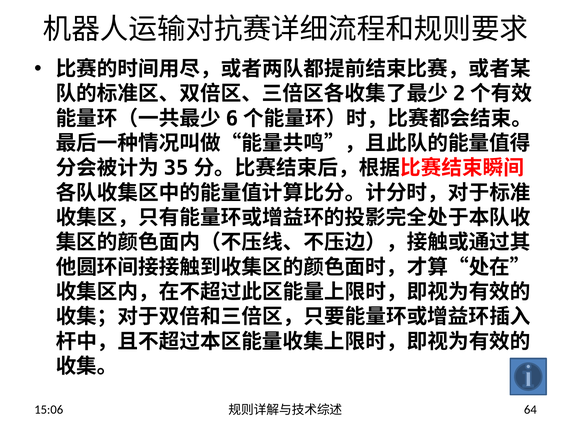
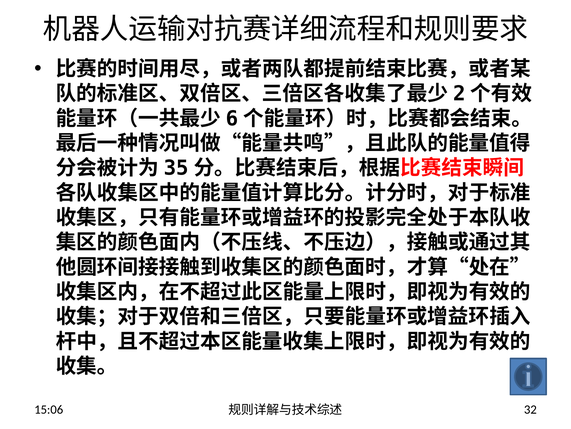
64: 64 -> 32 (530, 409)
